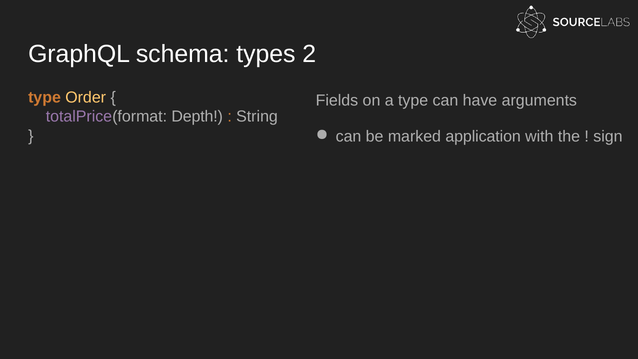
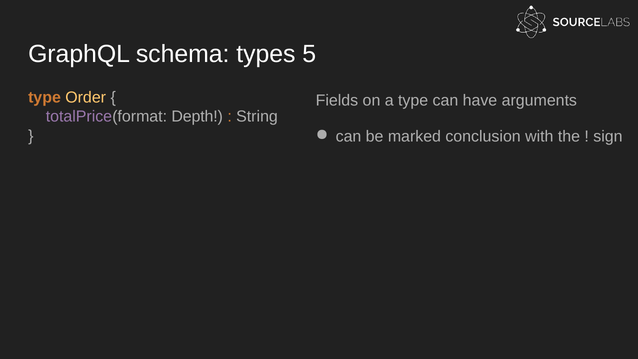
2: 2 -> 5 (309, 54)
application: application -> conclusion (483, 137)
